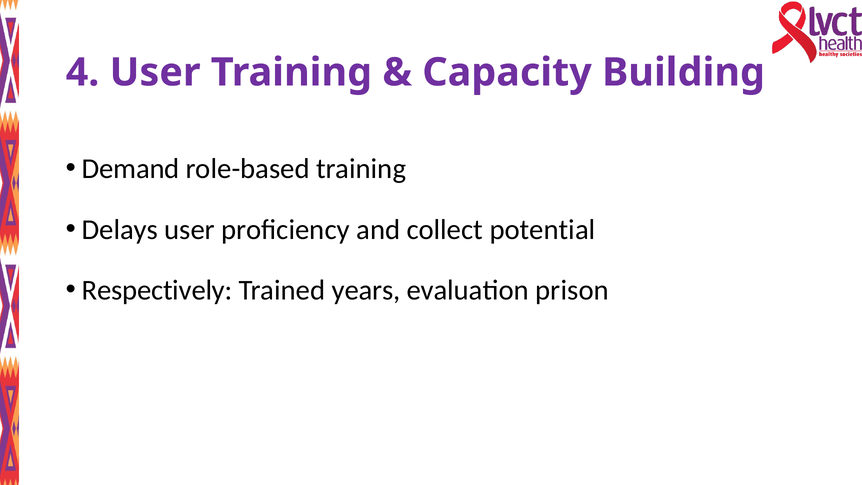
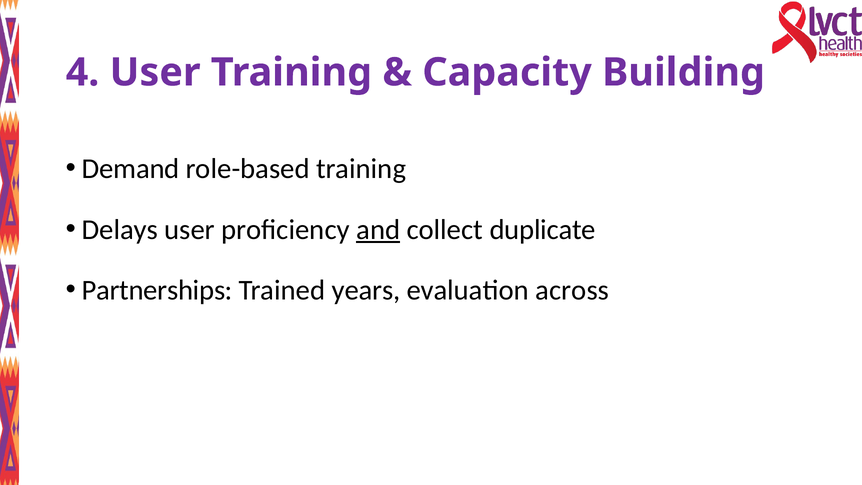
and underline: none -> present (378, 230)
potential: potential -> duplicate (543, 230)
Respectively: Respectively -> Partnerships (157, 290)
prison: prison -> across (572, 290)
